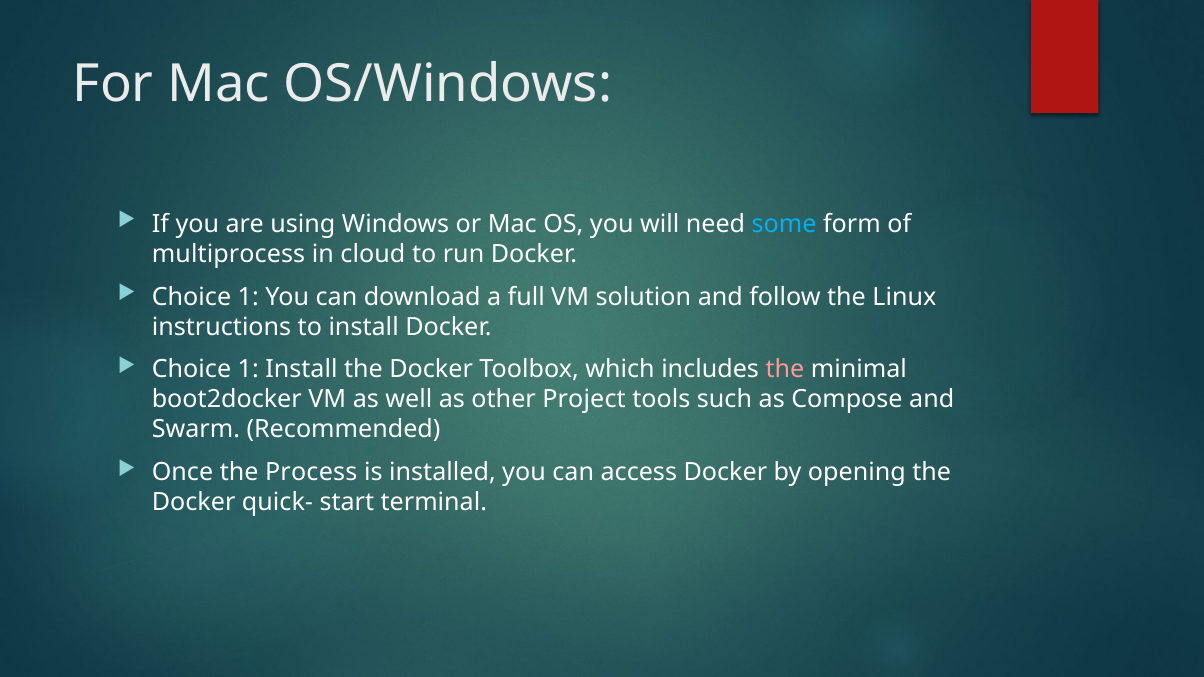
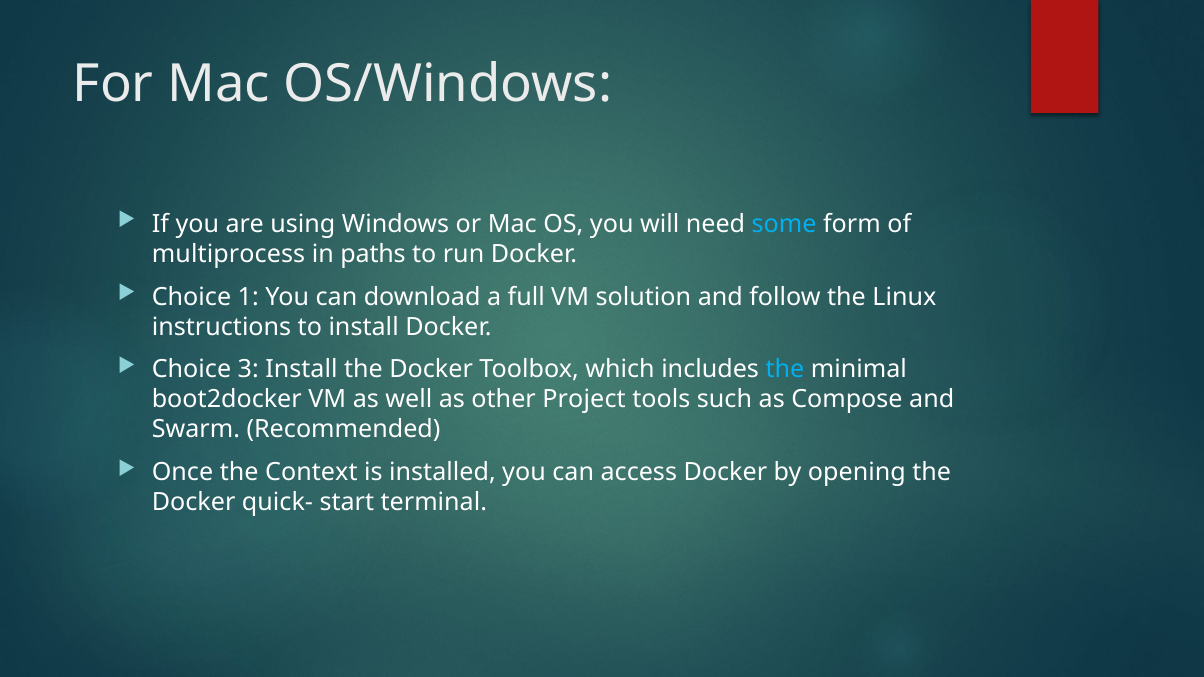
cloud: cloud -> paths (373, 254)
1: 1 -> 3 (248, 370)
the colour: pink -> light blue (785, 370)
Process: Process -> Context (311, 473)
